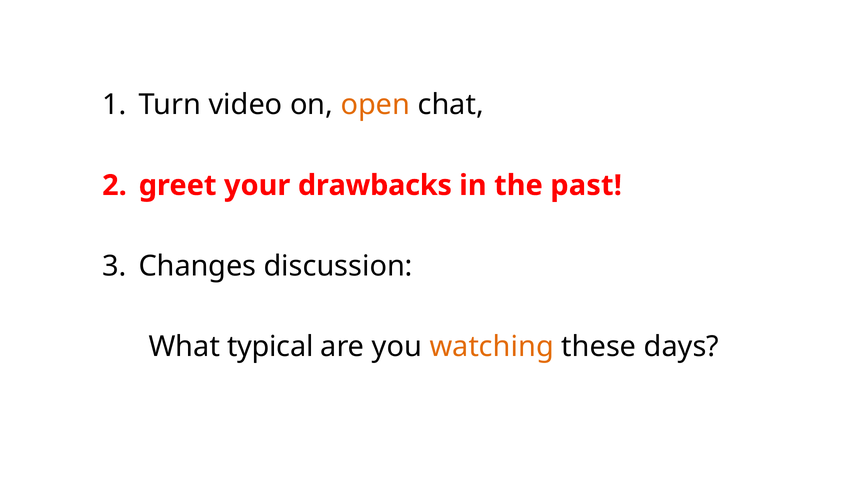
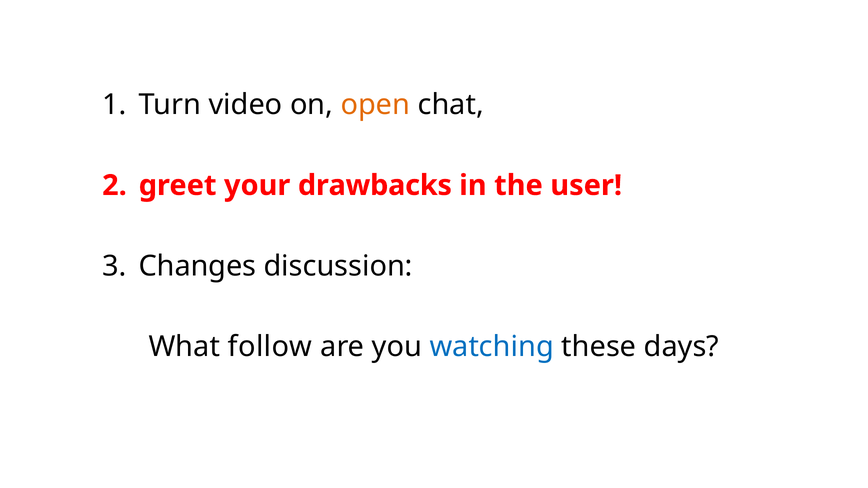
past: past -> user (586, 185)
typical: typical -> follow (270, 347)
watching colour: orange -> blue (492, 347)
